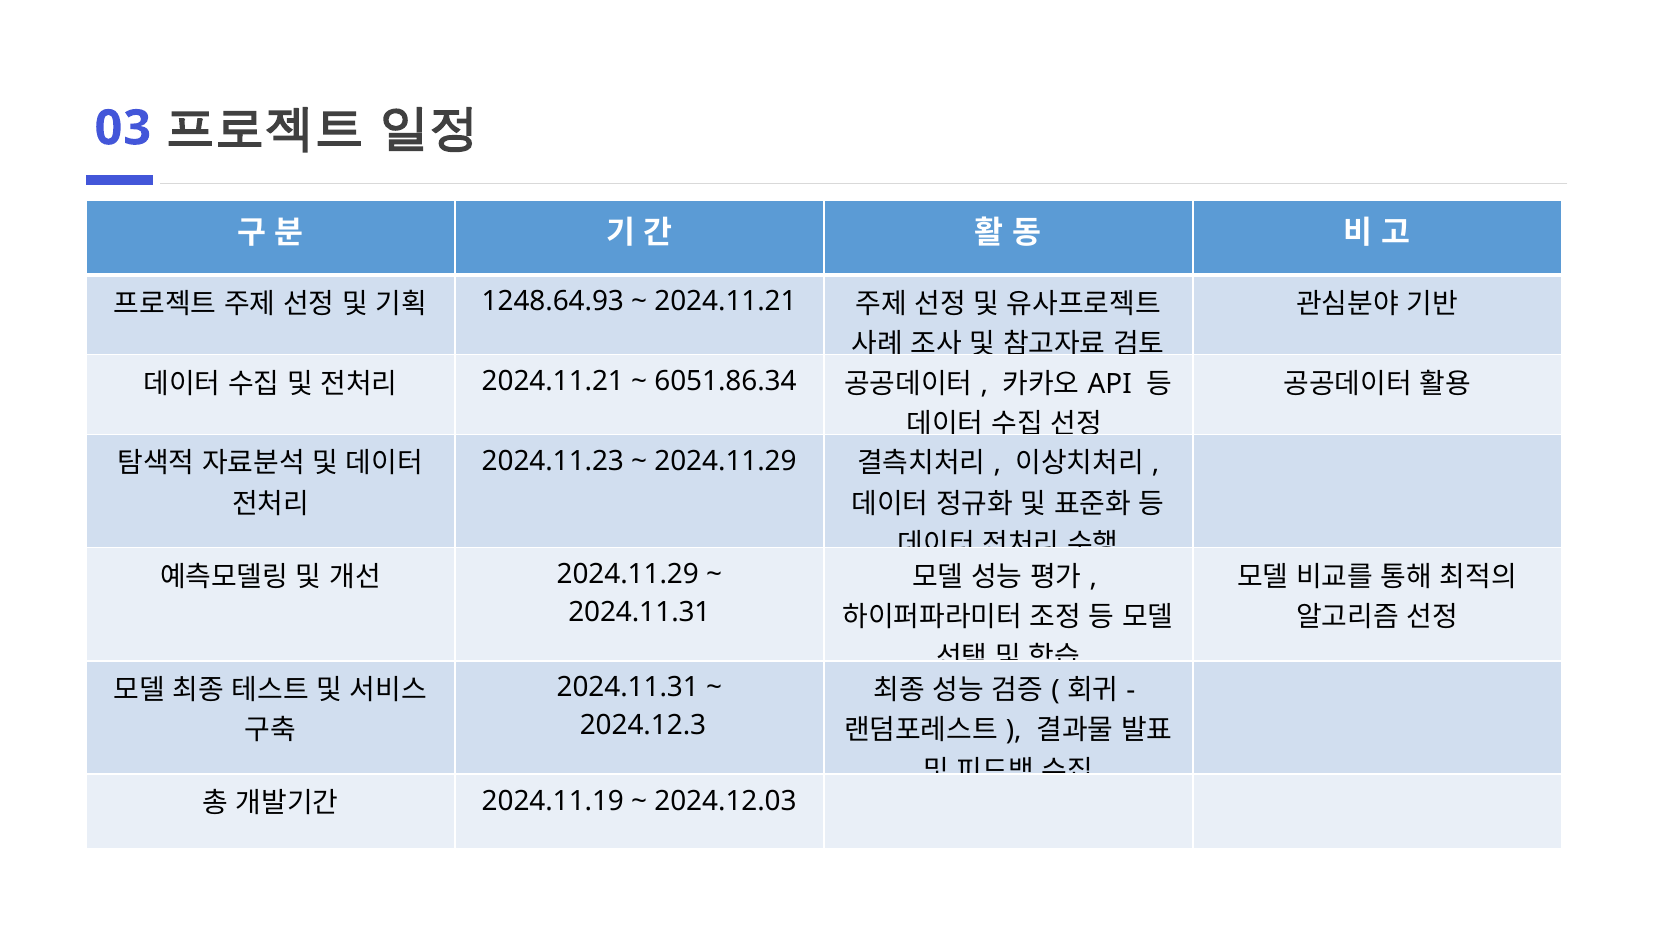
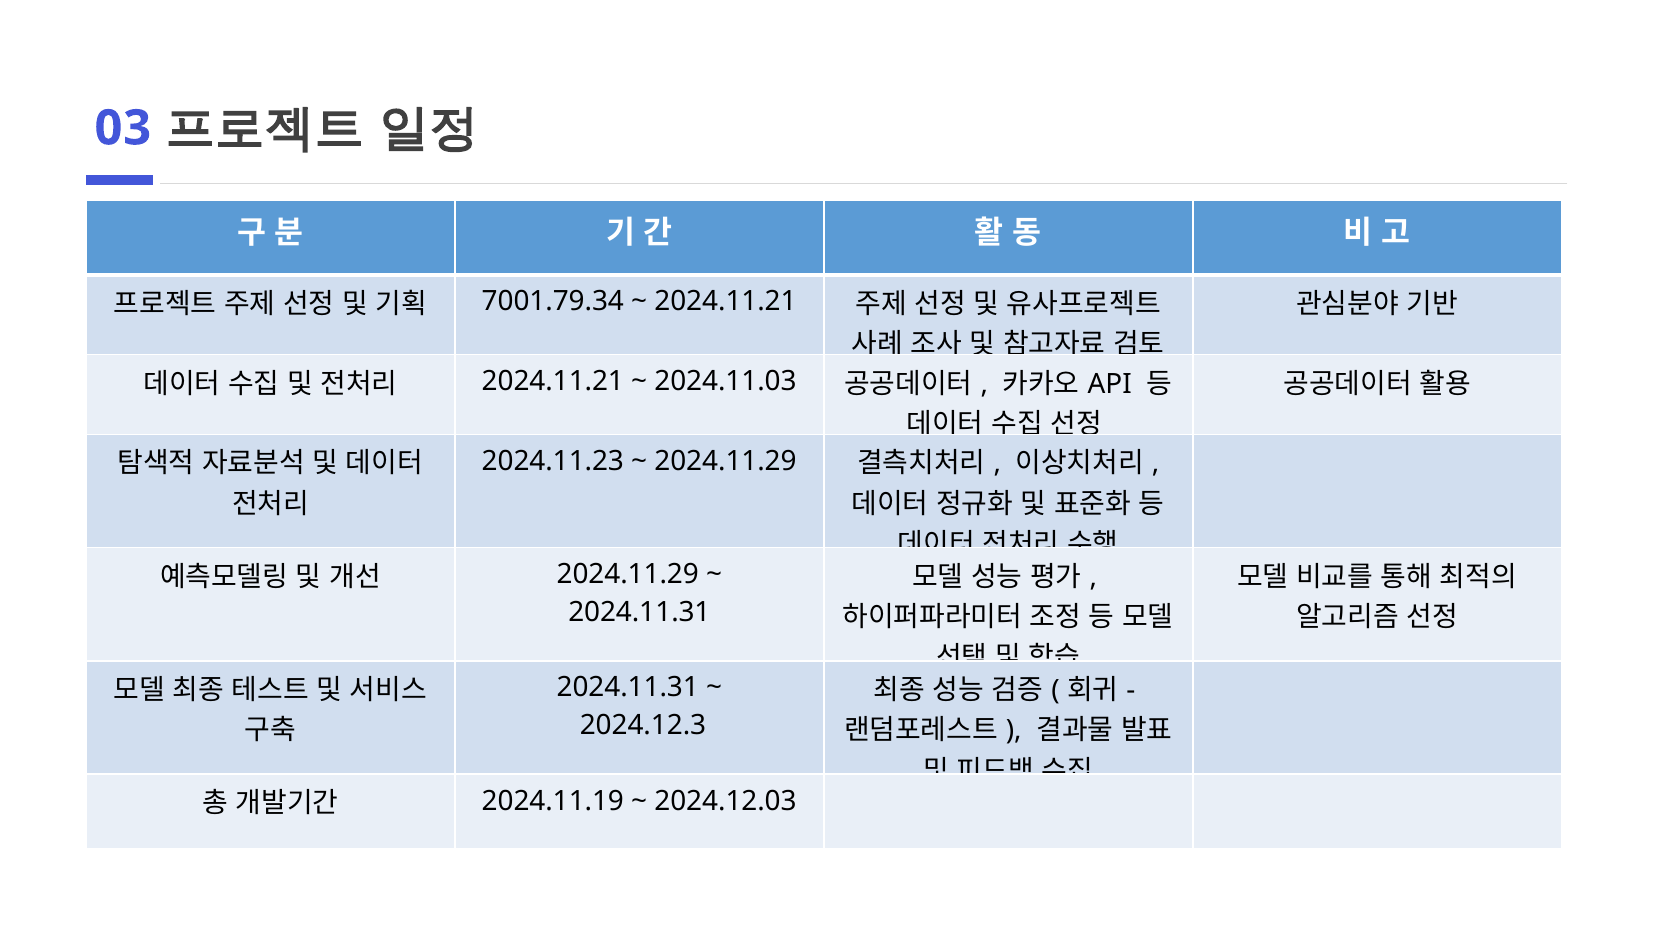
1248.64.93: 1248.64.93 -> 7001.79.34 (553, 302)
6051.86.34: 6051.86.34 -> 2024.11.03 (726, 381)
